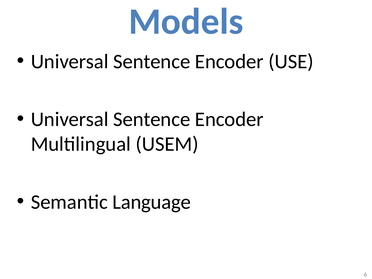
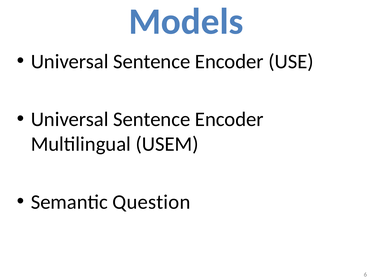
Language: Language -> Question (151, 202)
